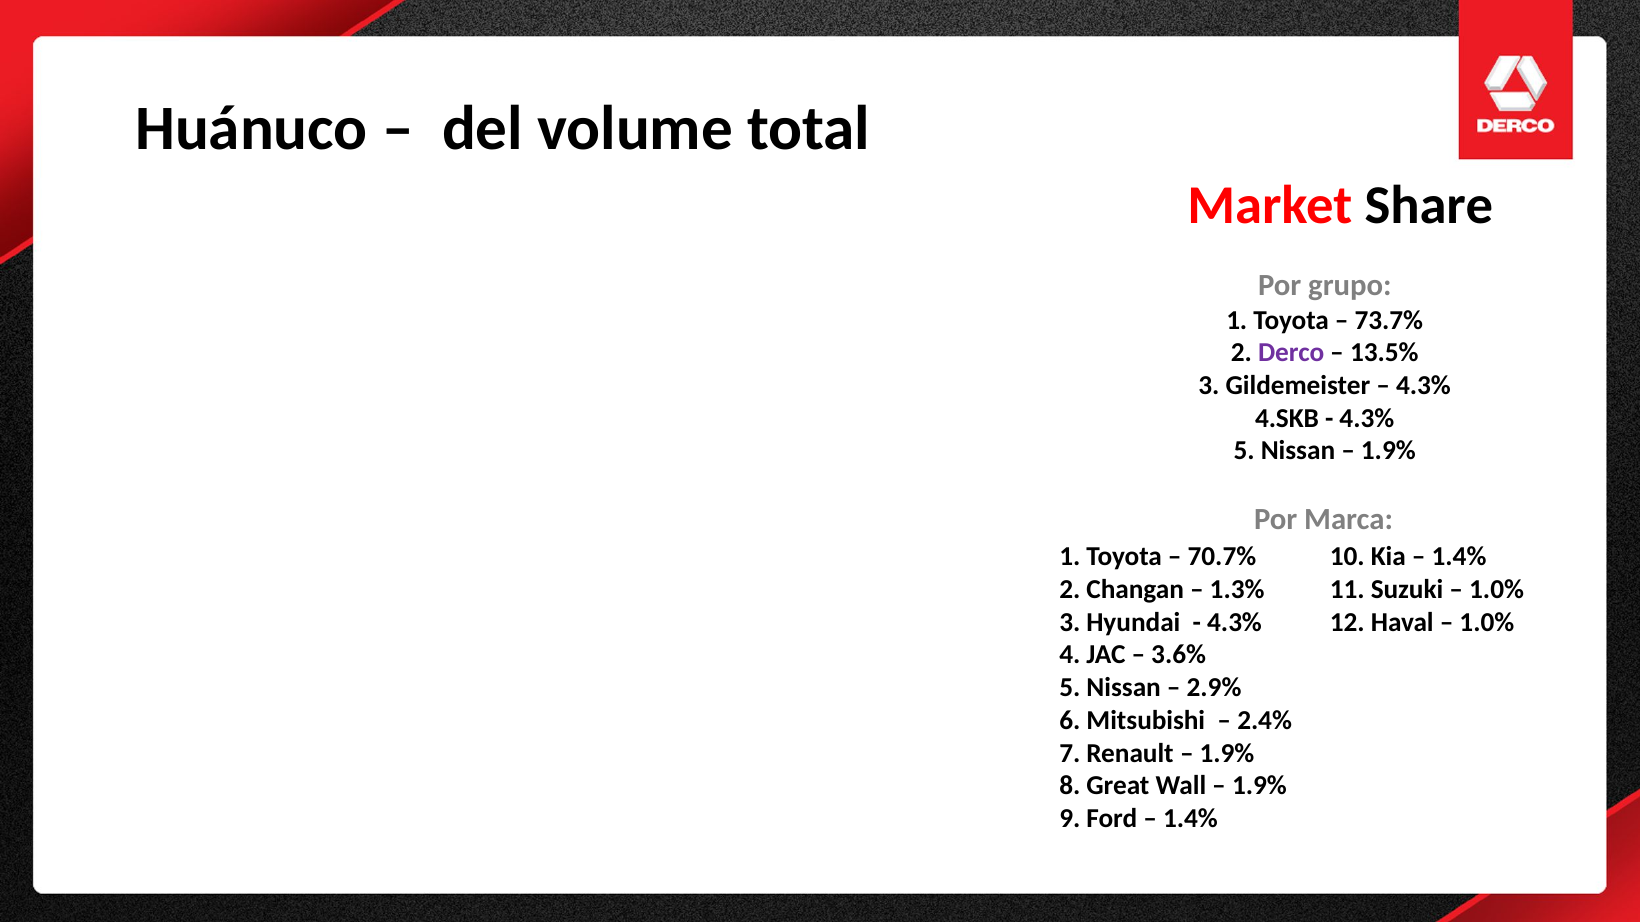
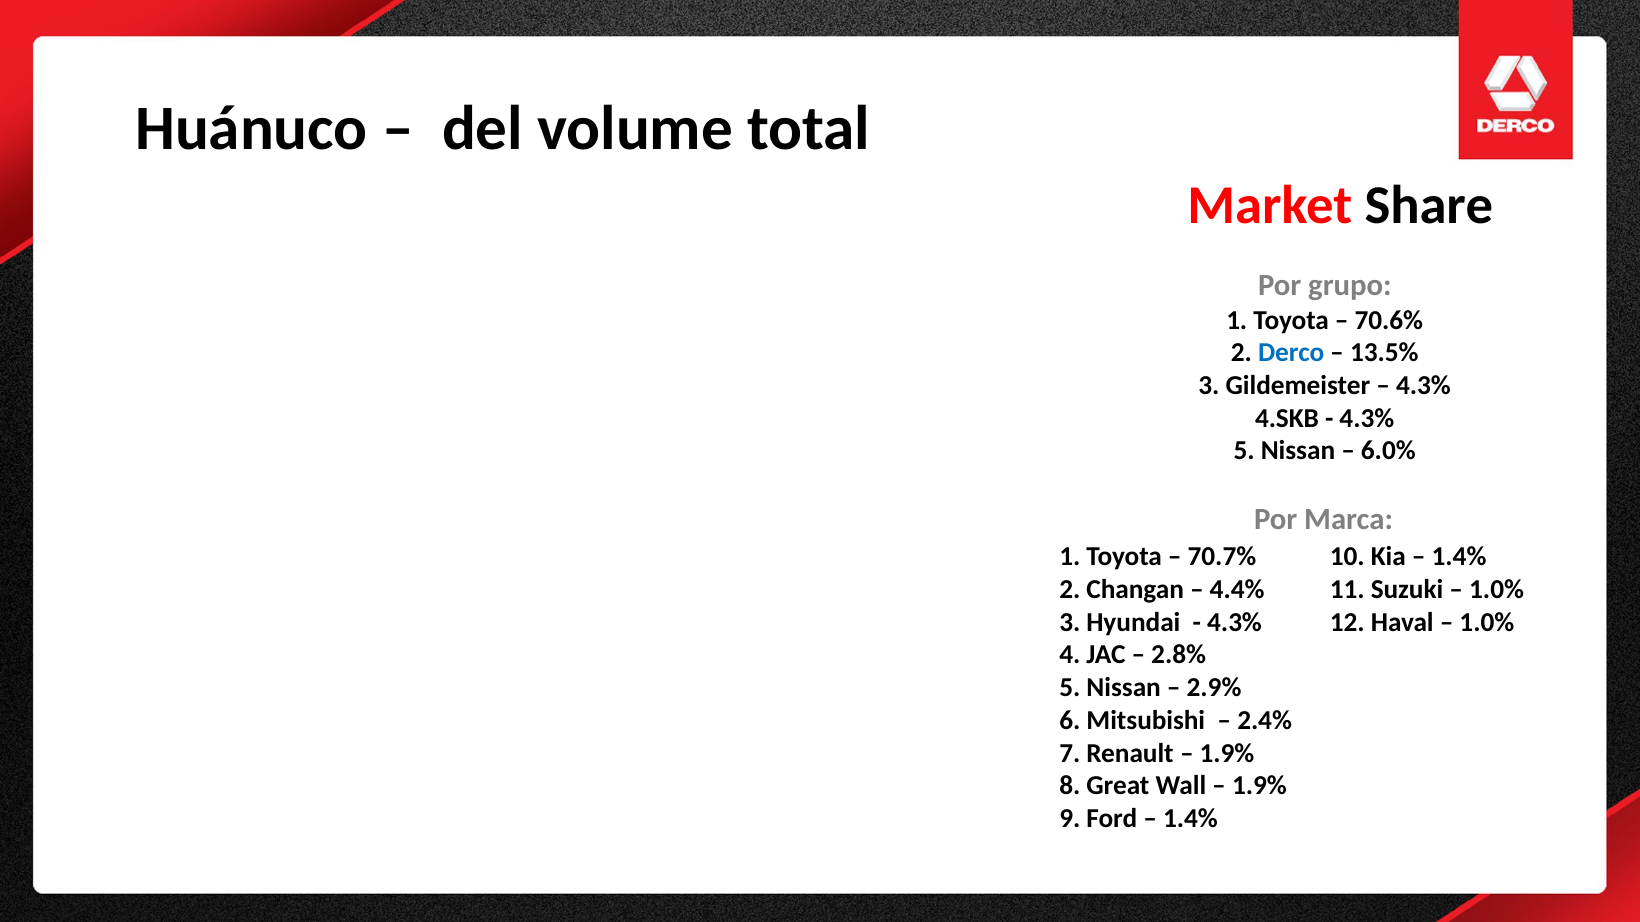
73.7%: 73.7% -> 70.6% (1389, 320)
Derco colour: purple -> blue (1291, 353)
1.9%: 1.9% -> 6.0% (1388, 451)
1.3%: 1.3% -> 4.4% (1237, 590)
3.6%: 3.6% -> 2.8% (1179, 655)
